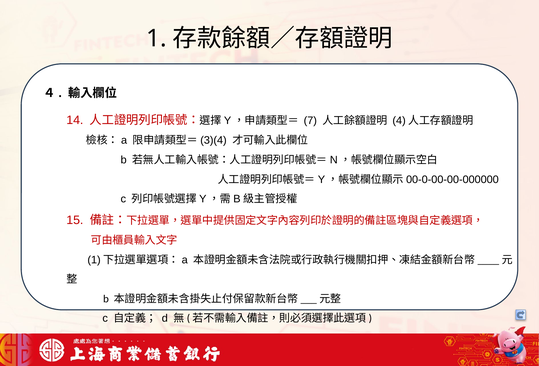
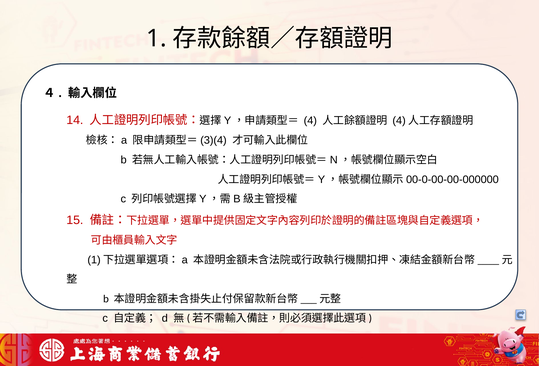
7: 7 -> 4 (310, 121)
